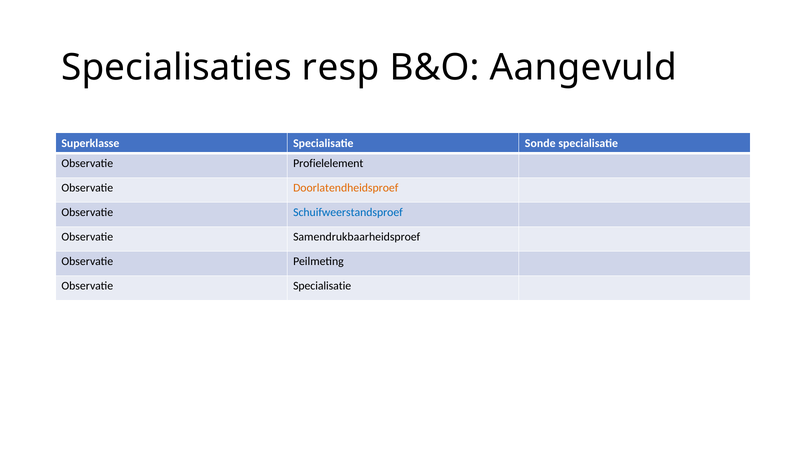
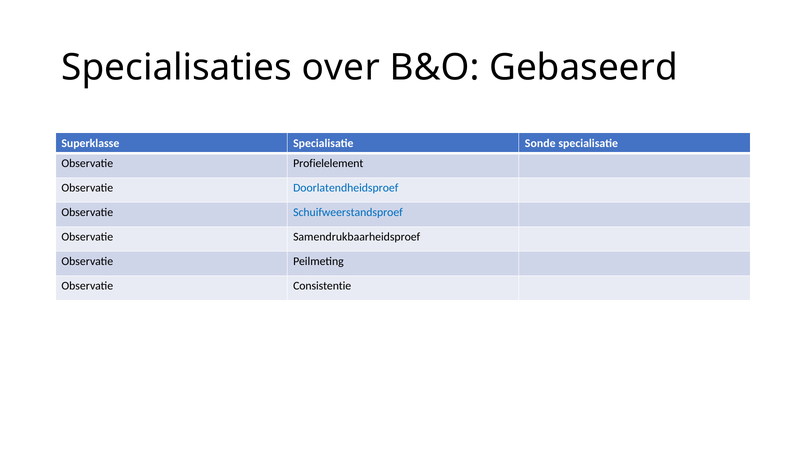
resp: resp -> over (341, 68)
Aangevuld: Aangevuld -> Gebaseerd (583, 68)
Doorlatendheidsproef colour: orange -> blue (346, 188)
Observatie Specialisatie: Specialisatie -> Consistentie (322, 286)
